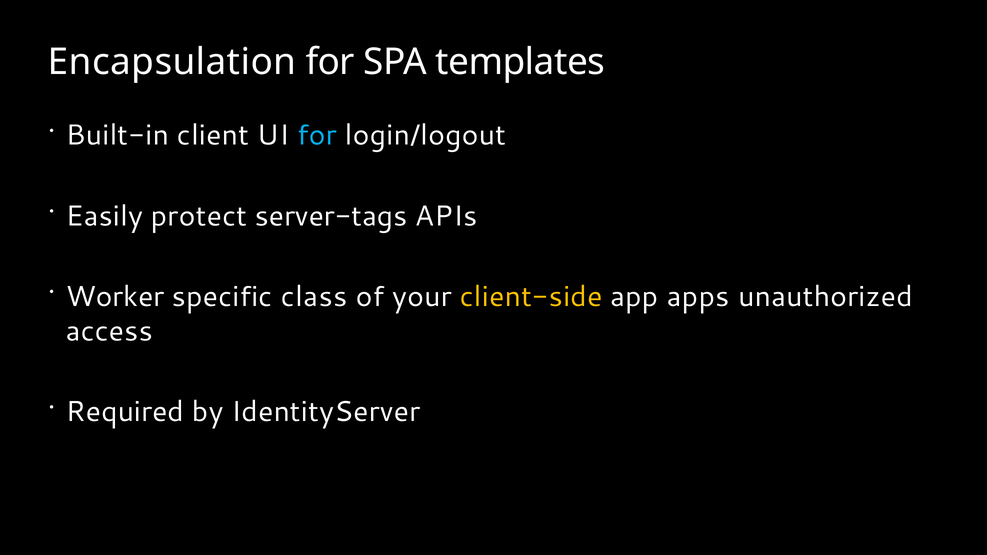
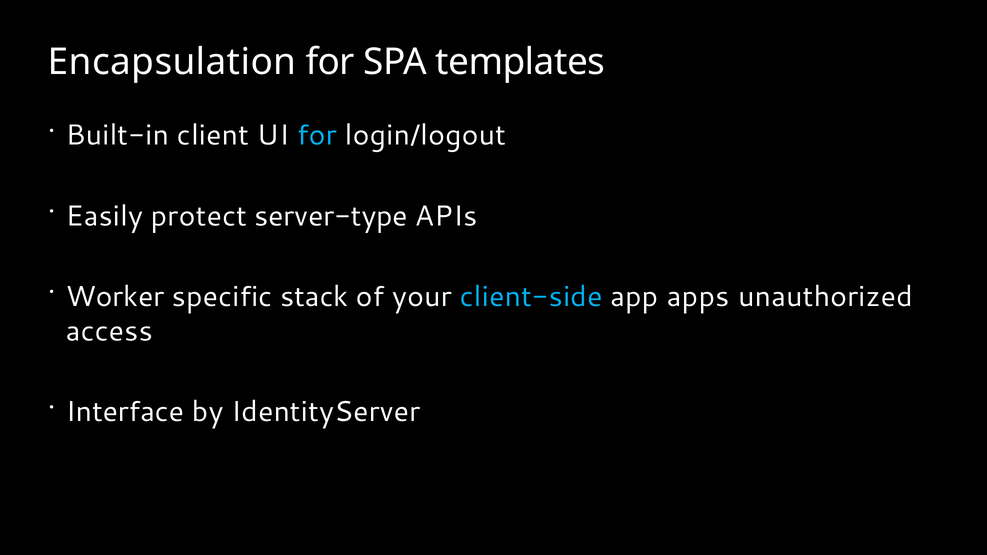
server-tags: server-tags -> server-type (331, 216)
class: class -> stack (314, 297)
client-side colour: yellow -> light blue (531, 297)
Required: Required -> Interface (125, 412)
